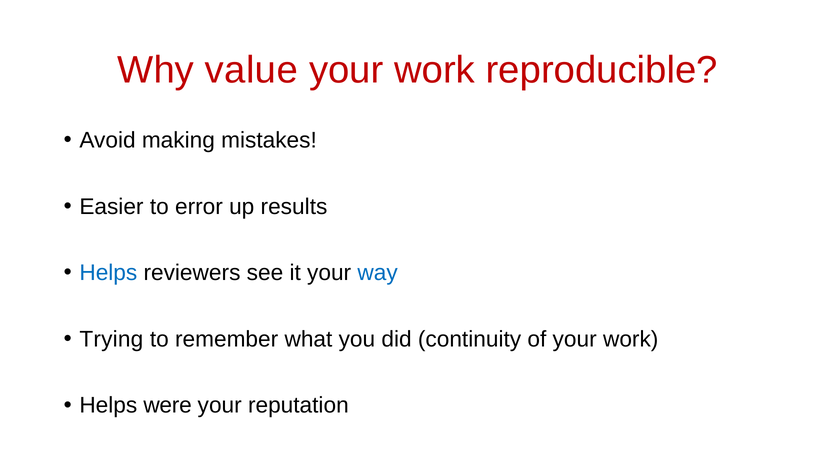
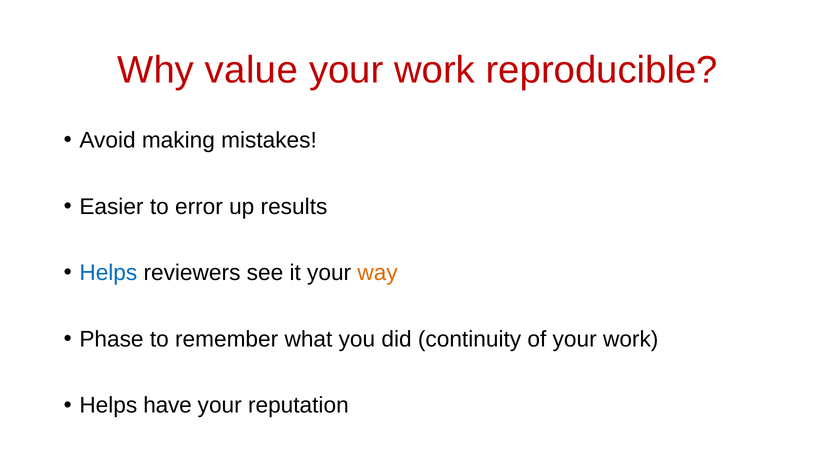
way colour: blue -> orange (378, 273)
Trying: Trying -> Phase (111, 339)
were: were -> have (168, 406)
